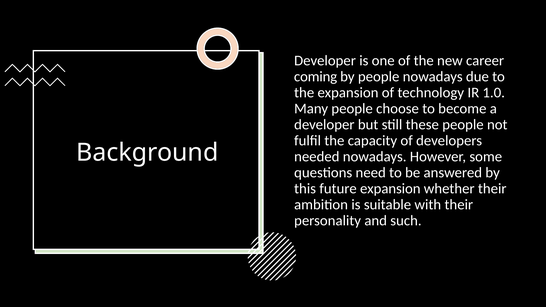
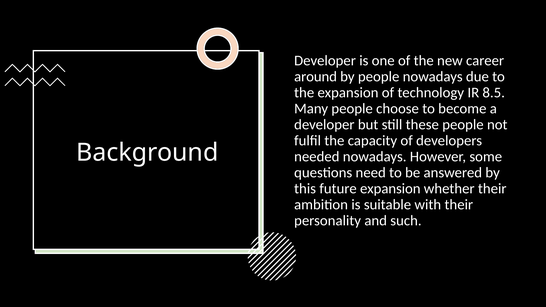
coming: coming -> around (316, 77)
1.0: 1.0 -> 8.5 (494, 93)
